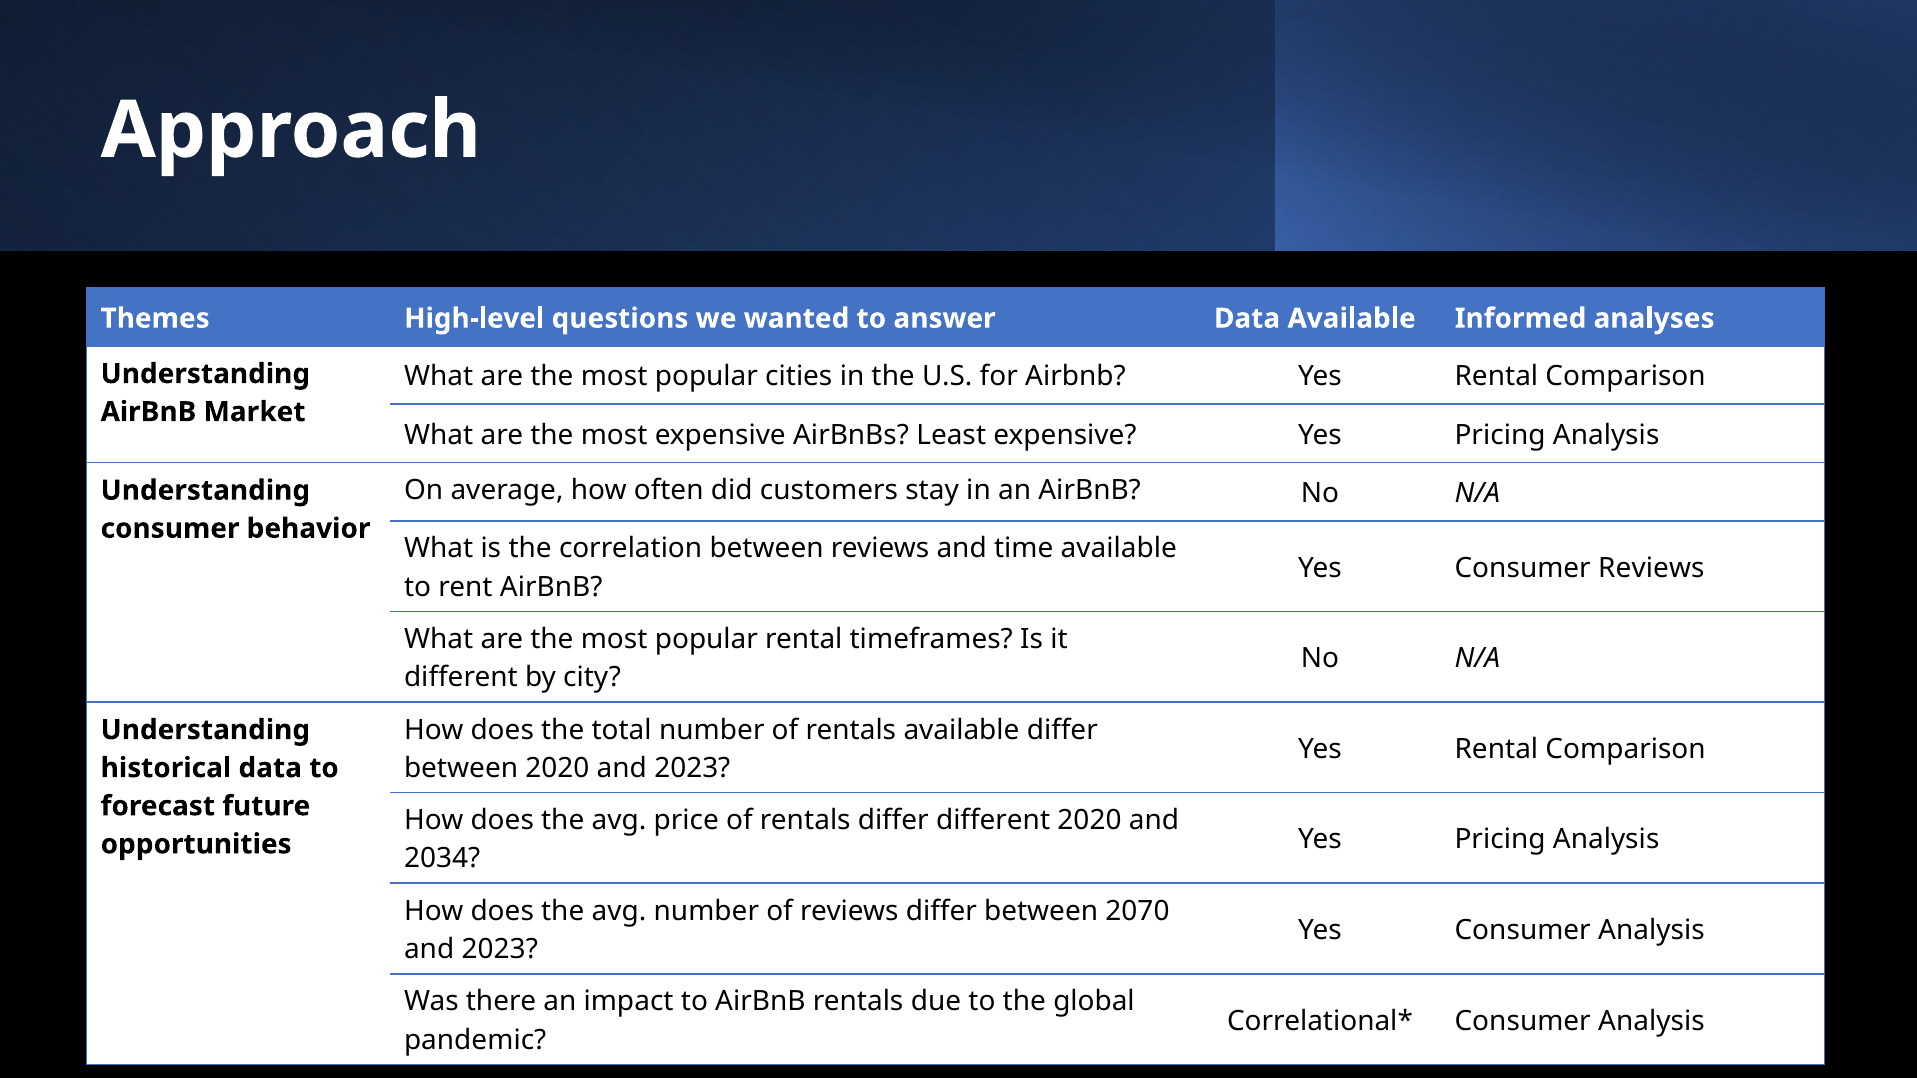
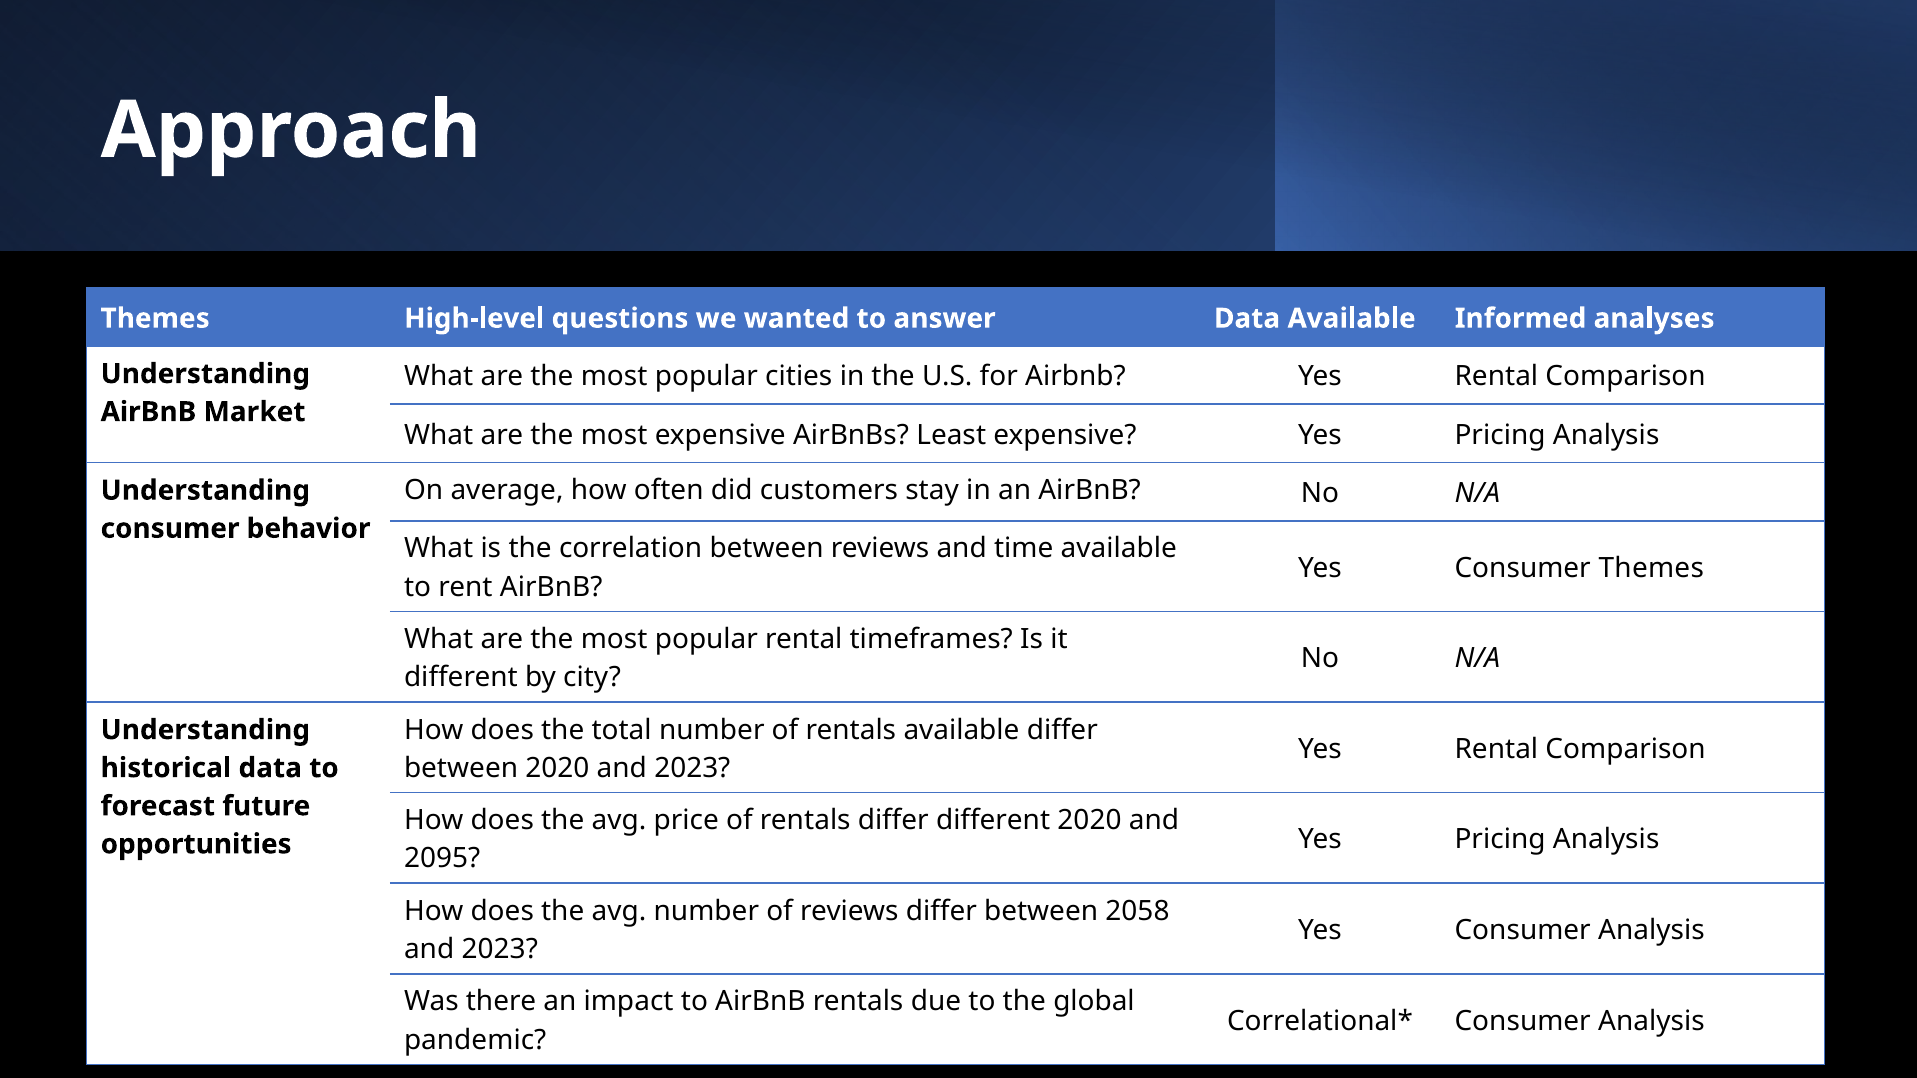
Consumer Reviews: Reviews -> Themes (1651, 568)
2034: 2034 -> 2095 (442, 859)
2070: 2070 -> 2058 (1137, 911)
